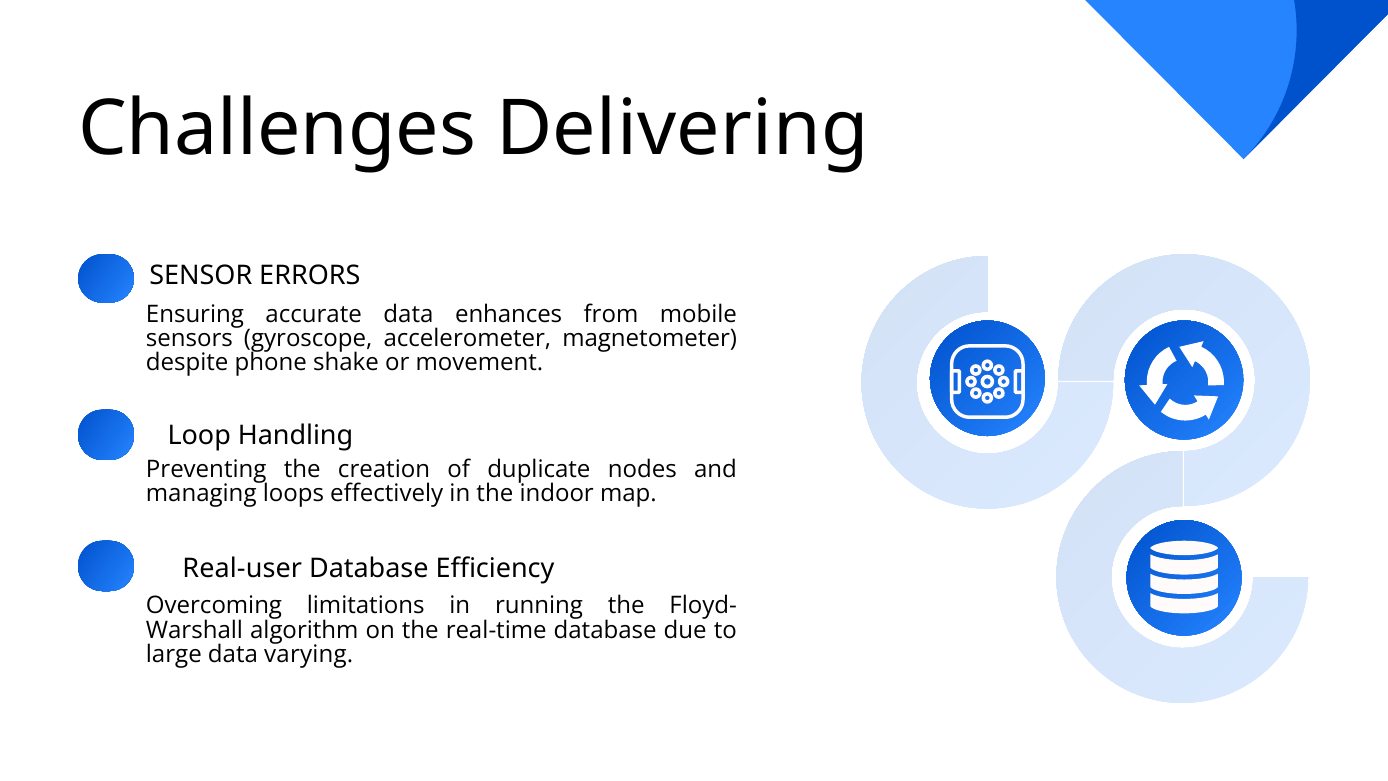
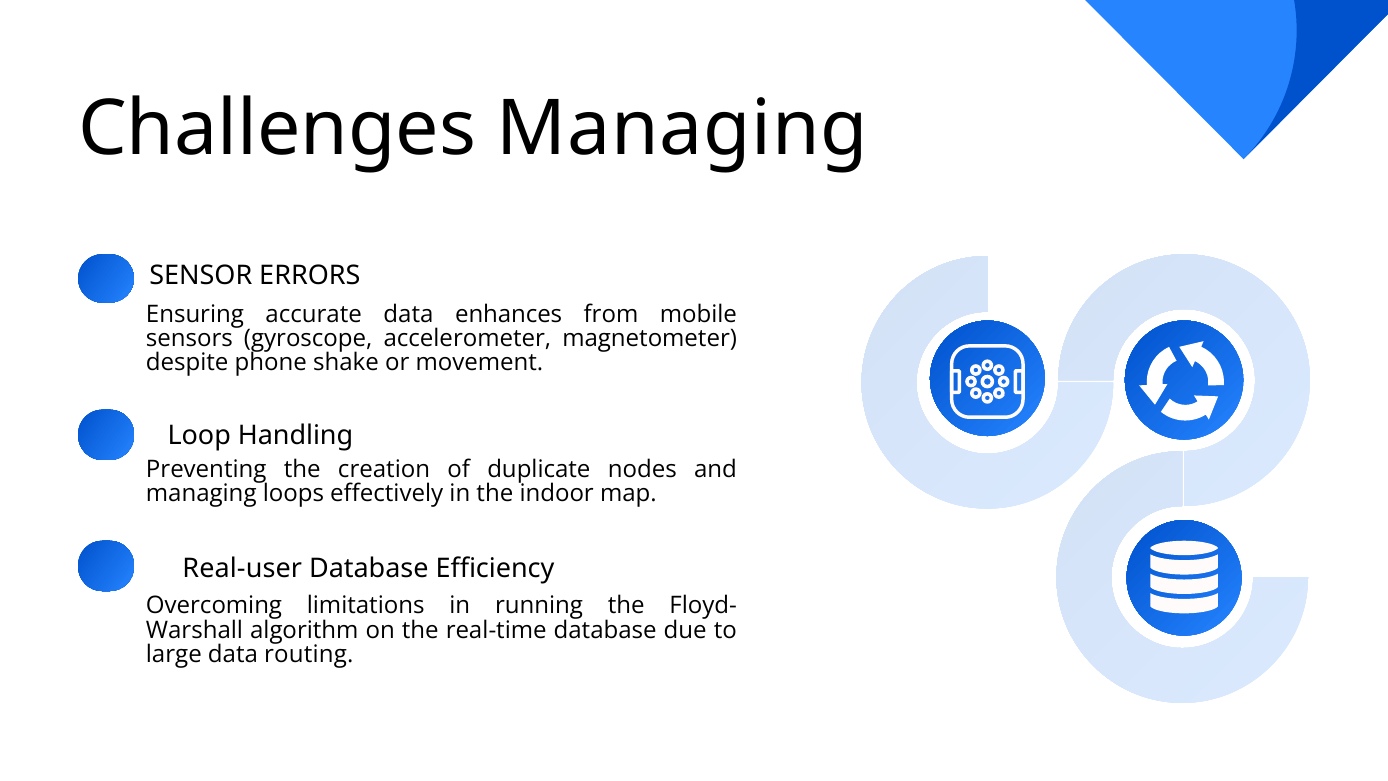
Challenges Delivering: Delivering -> Managing (682, 129)
varying: varying -> routing (309, 654)
